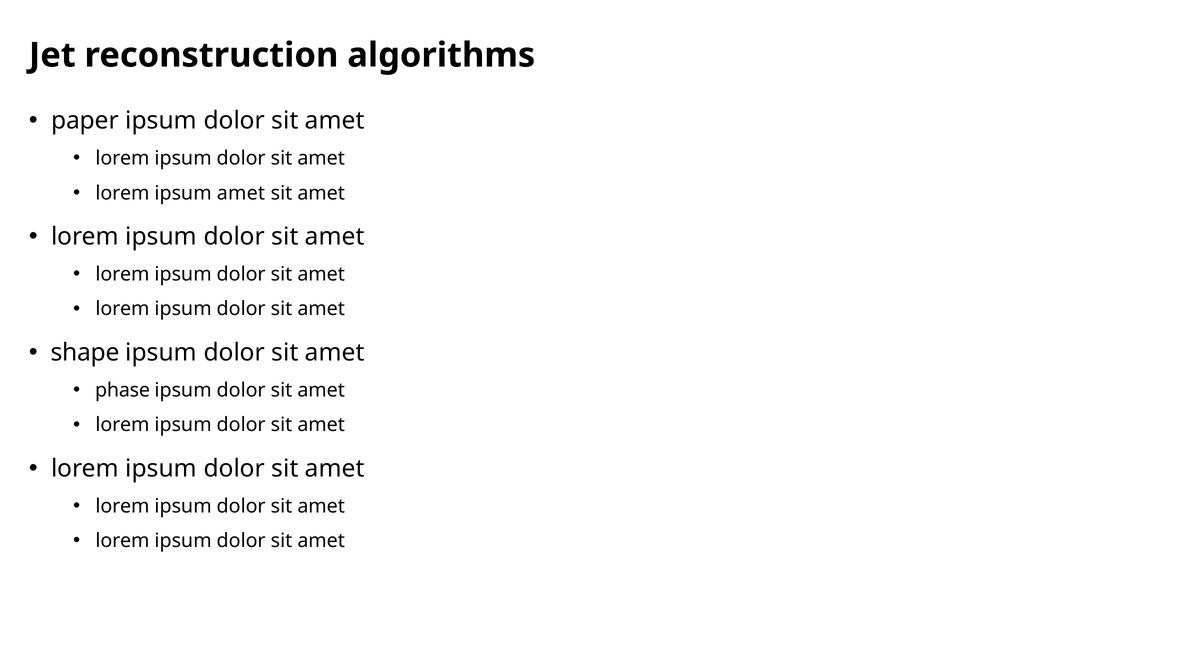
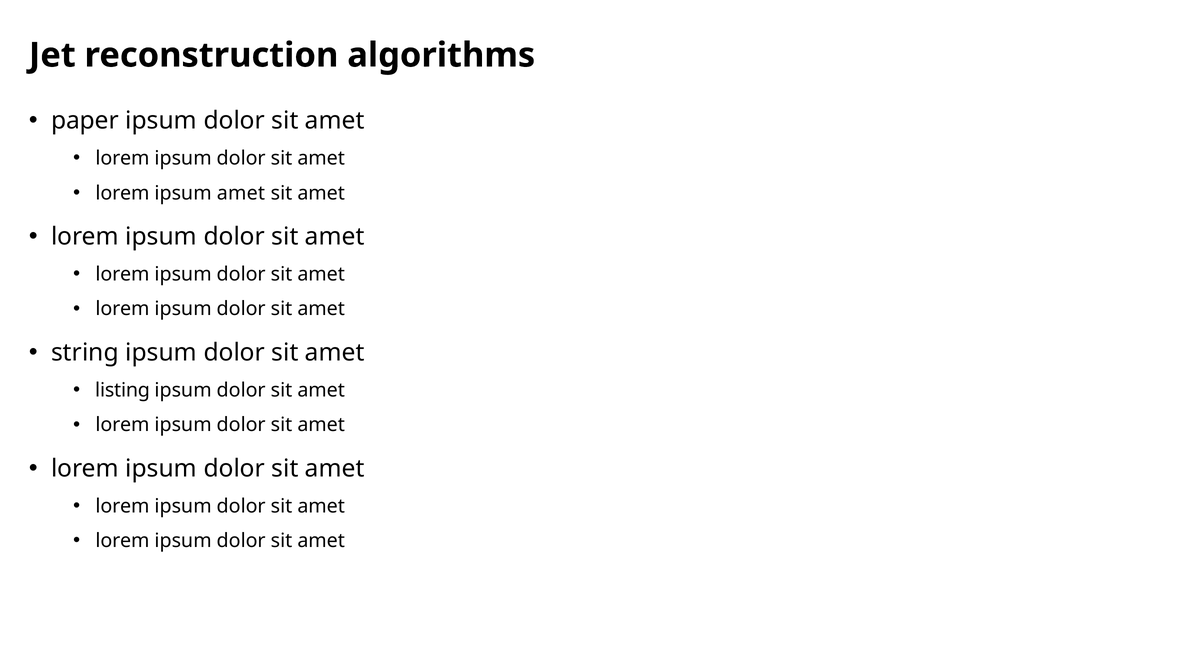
shape: shape -> string (85, 353)
phase: phase -> listing (123, 390)
